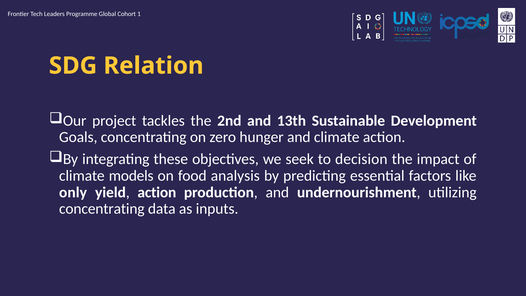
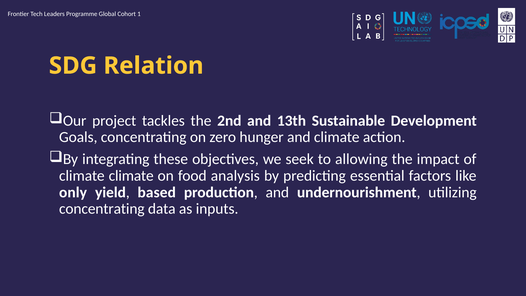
decision: decision -> allowing (361, 159)
climate models: models -> climate (131, 176)
yield action: action -> based (157, 192)
